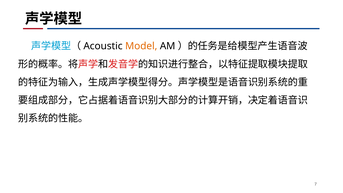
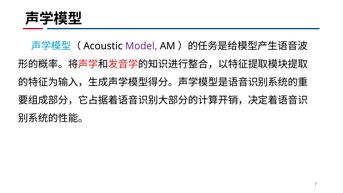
Model colour: orange -> purple (141, 46)
